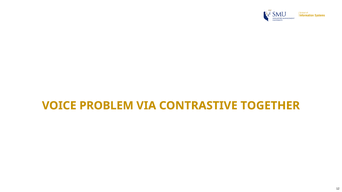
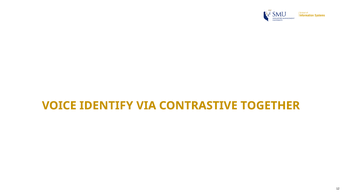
PROBLEM: PROBLEM -> IDENTIFY (106, 106)
